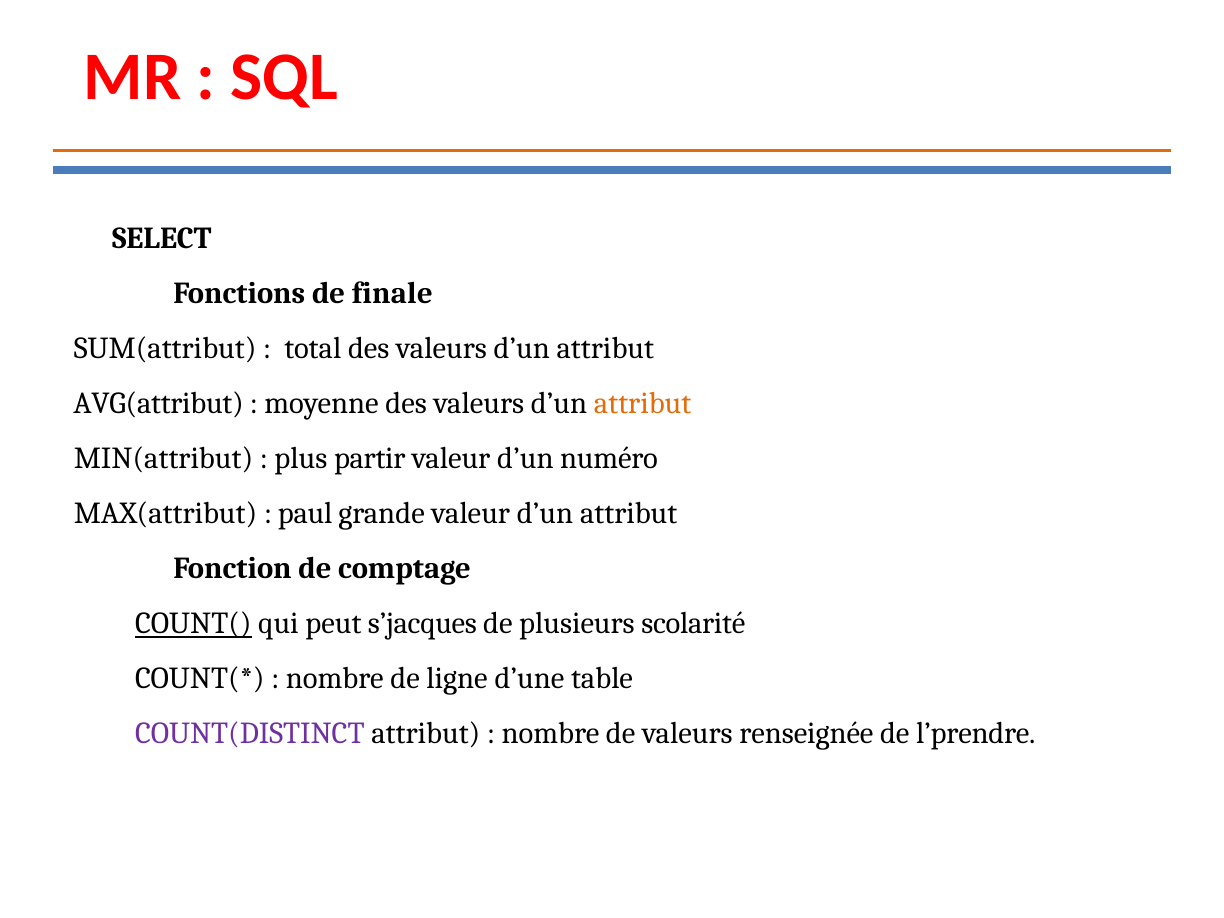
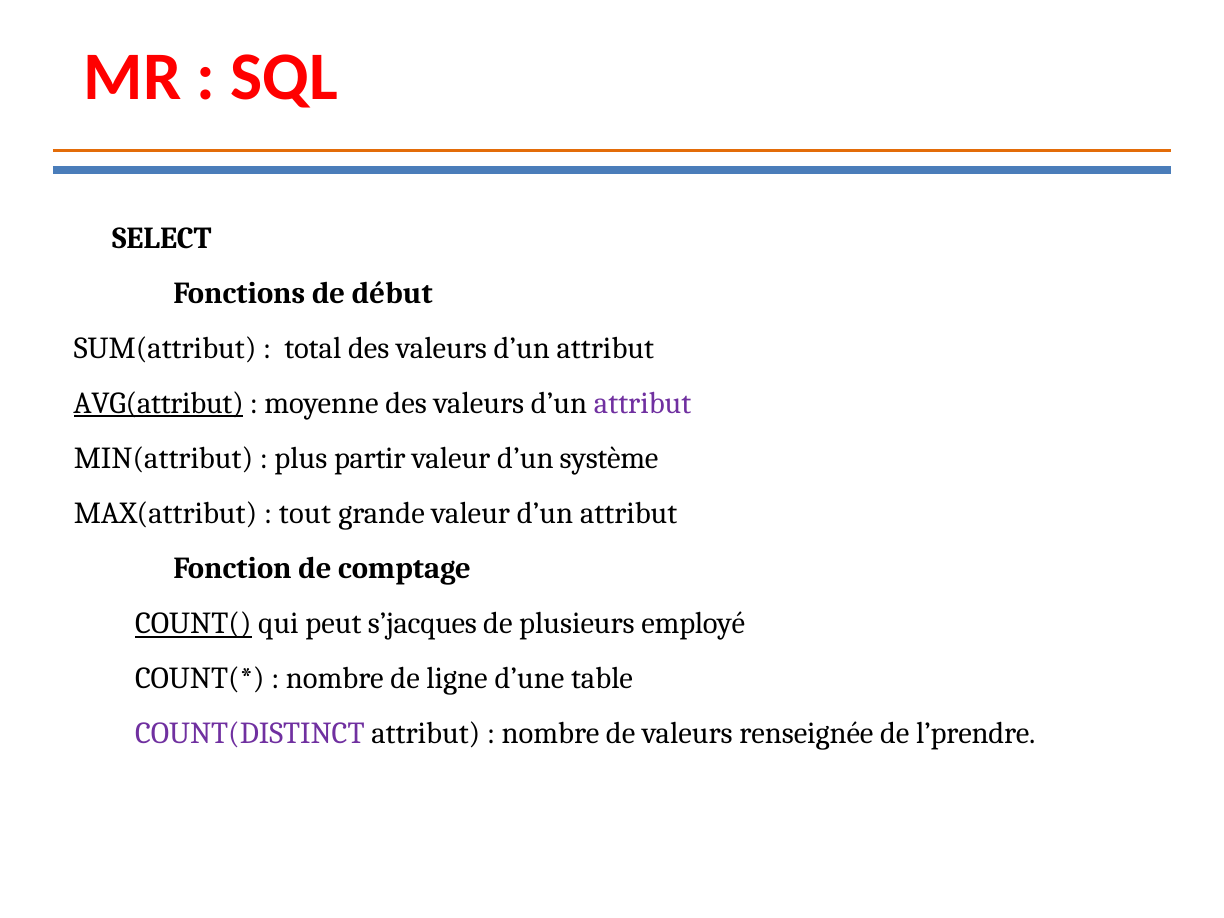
finale: finale -> début (392, 293)
AVG(attribut underline: none -> present (159, 403)
attribut colour: orange -> purple (643, 403)
numéro: numéro -> système (609, 458)
paul: paul -> tout (305, 513)
scolarité: scolarité -> employé (693, 624)
